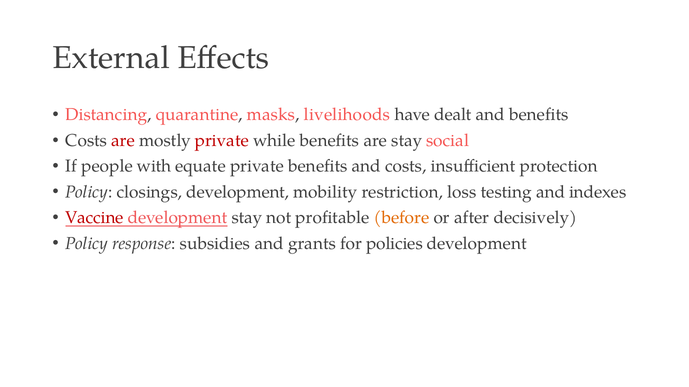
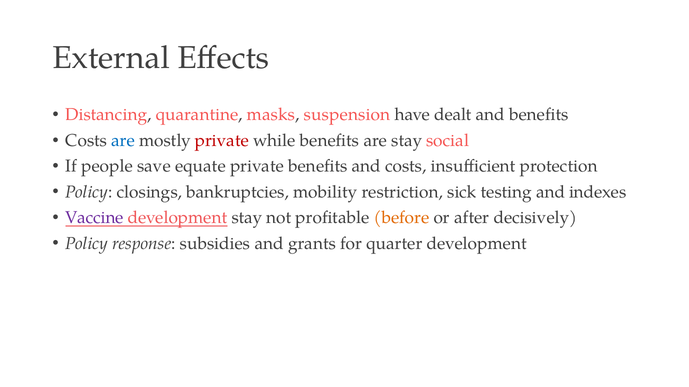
livelihoods: livelihoods -> suspension (347, 115)
are colour: red -> blue (123, 141)
with: with -> save (154, 167)
closings development: development -> bankruptcies (238, 192)
loss: loss -> sick (462, 192)
Vaccine colour: red -> purple (94, 218)
policies: policies -> quarter (394, 244)
